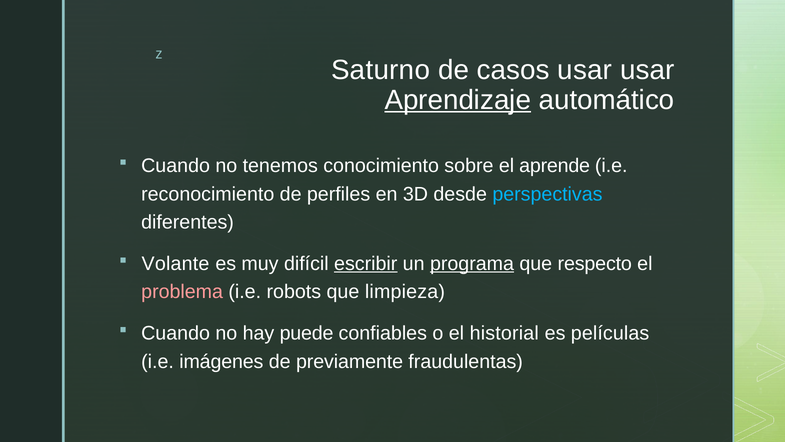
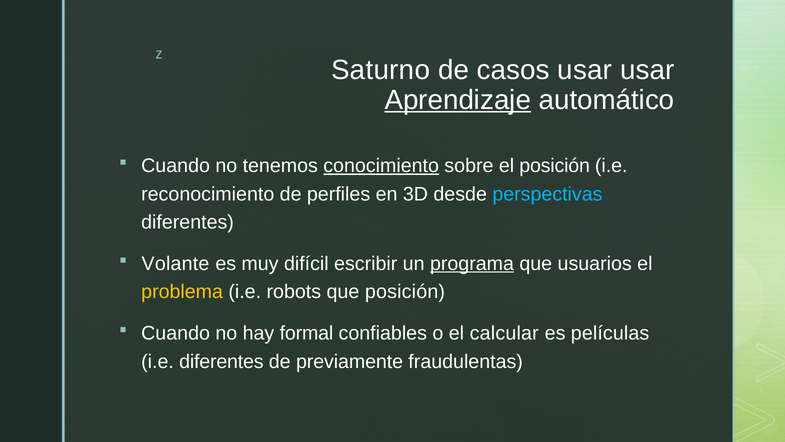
conocimiento underline: none -> present (381, 166)
el aprende: aprende -> posición (555, 166)
escribir underline: present -> none (366, 263)
respecto: respecto -> usuarios (595, 263)
problema colour: pink -> yellow (182, 292)
que limpieza: limpieza -> posición (405, 292)
puede: puede -> formal (307, 333)
historial: historial -> calcular (504, 333)
i.e imágenes: imágenes -> diferentes (221, 361)
